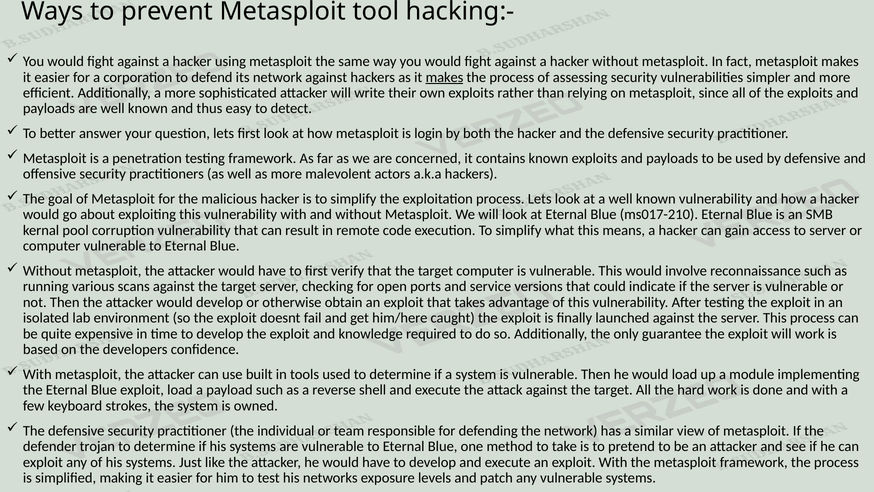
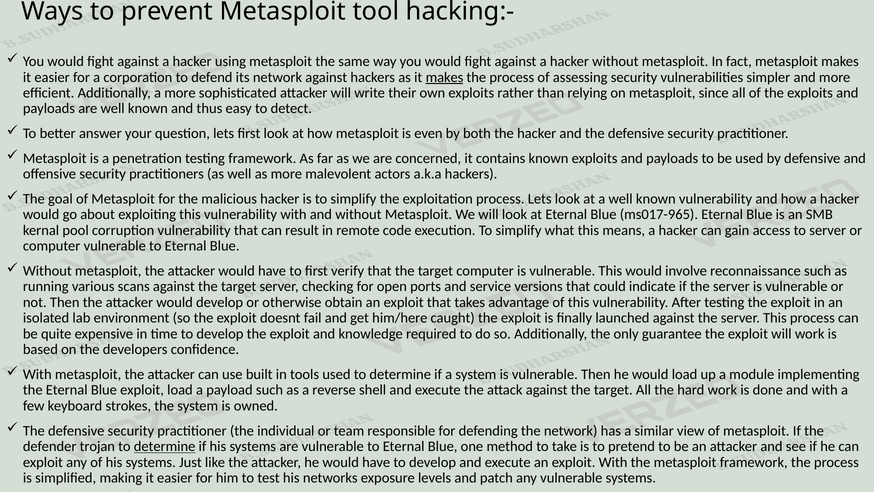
login: login -> even (428, 133)
ms017-210: ms017-210 -> ms017-965 (659, 214)
determine underline: none -> present (165, 446)
